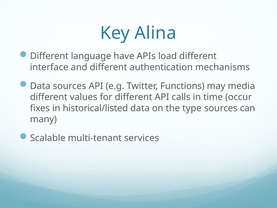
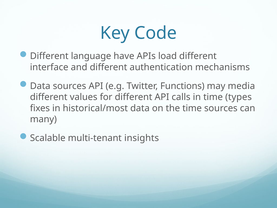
Alina: Alina -> Code (156, 33)
occur: occur -> types (239, 97)
historical/listed: historical/listed -> historical/most (95, 108)
the type: type -> time (192, 108)
services: services -> insights (142, 138)
